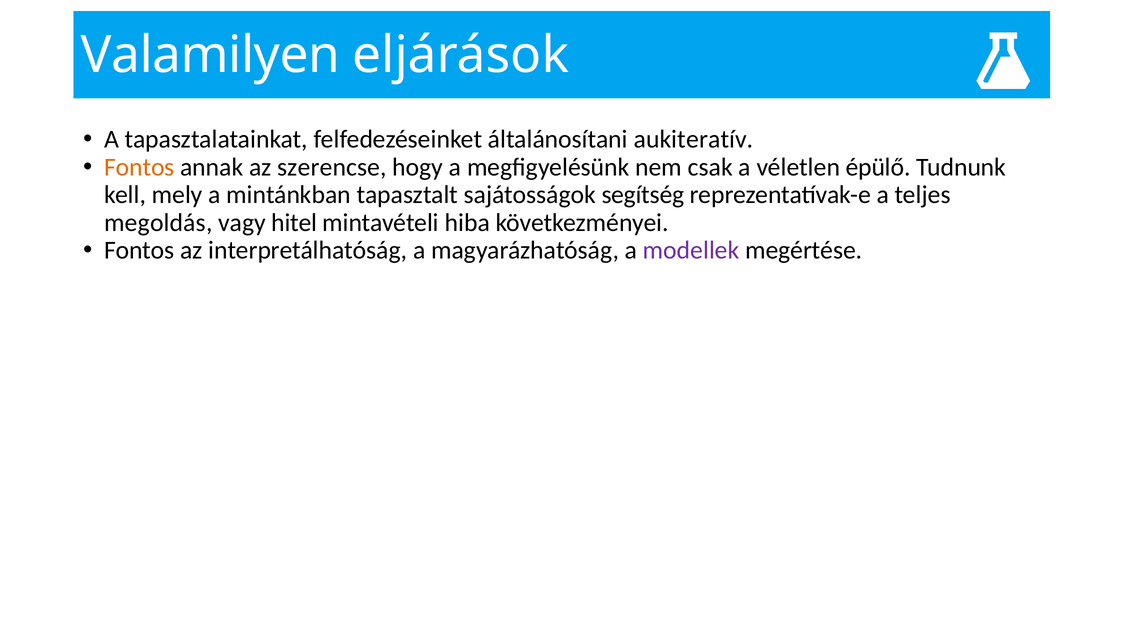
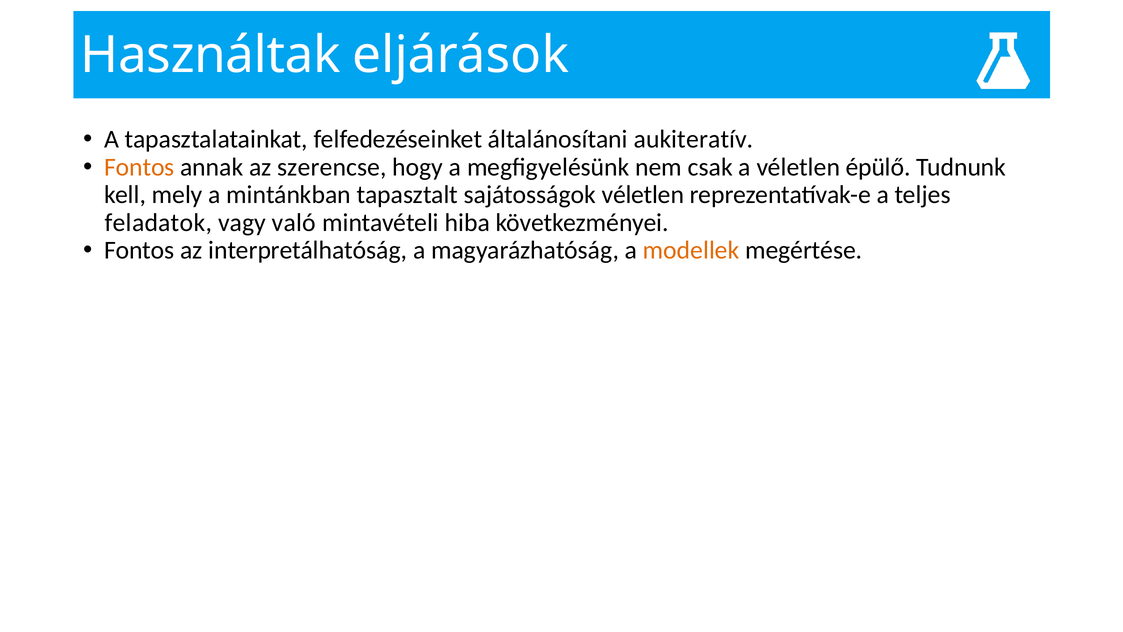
Valamilyen: Valamilyen -> Használtak (210, 55)
sajátosságok segítség: segítség -> véletlen (643, 195)
megoldás: megoldás -> feladatok (158, 222)
hitel: hitel -> való (294, 222)
modellek colour: purple -> orange (691, 250)
